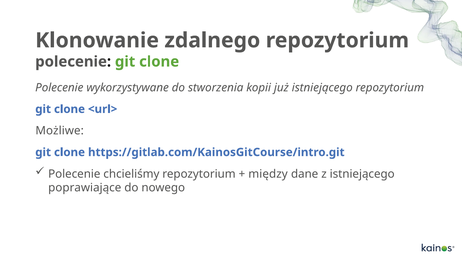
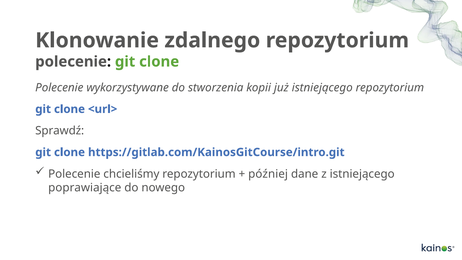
Możliwe: Możliwe -> Sprawdź (60, 131)
między: między -> później (268, 174)
